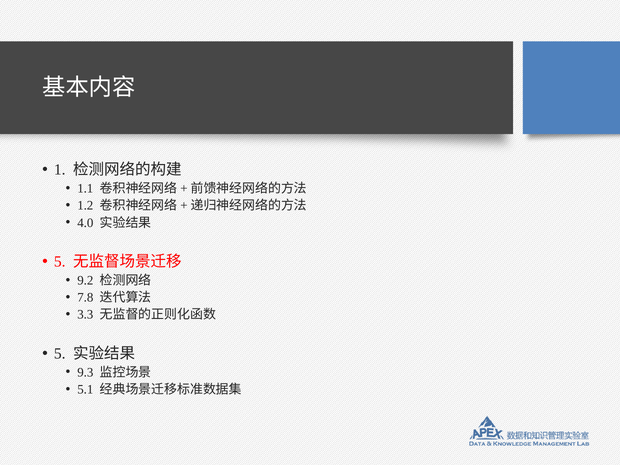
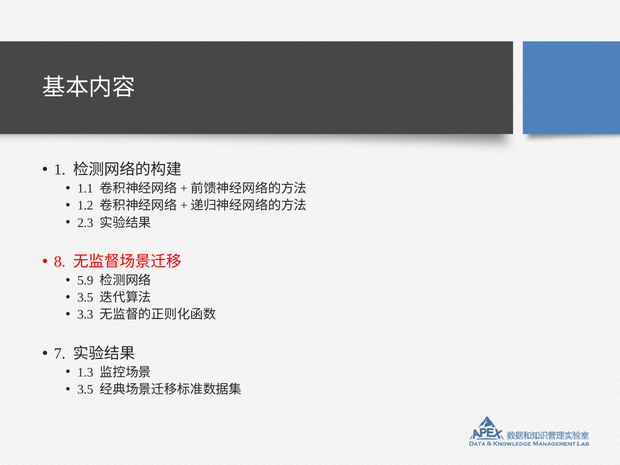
4.0: 4.0 -> 2.3 (85, 223)
5: 5 -> 8 (60, 262)
9.2: 9.2 -> 5.9 (85, 280)
7.8: 7.8 -> 3.5 (85, 298)
5: 5 -> 7 (60, 354)
9.3: 9.3 -> 1.3 (85, 372)
5.1: 5.1 -> 3.5 (85, 389)
